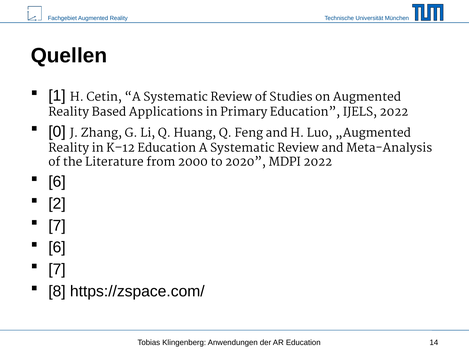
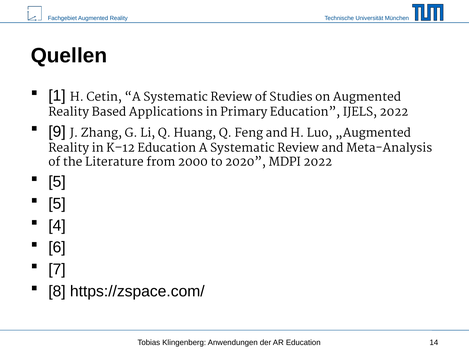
0: 0 -> 9 (57, 132)
6: 6 -> 5 (57, 182)
2: 2 -> 5 (57, 204)
7: 7 -> 4 (57, 225)
